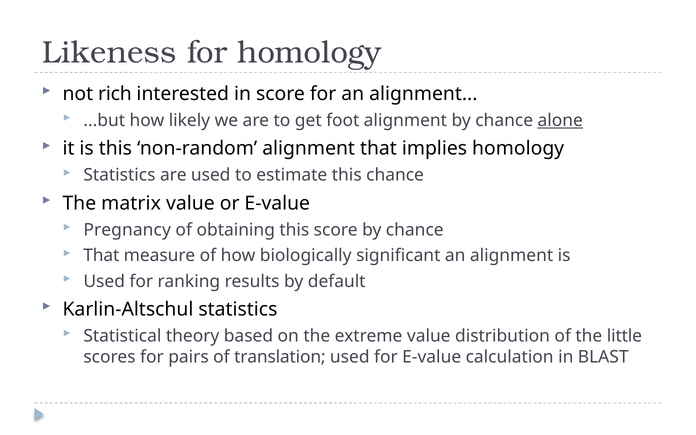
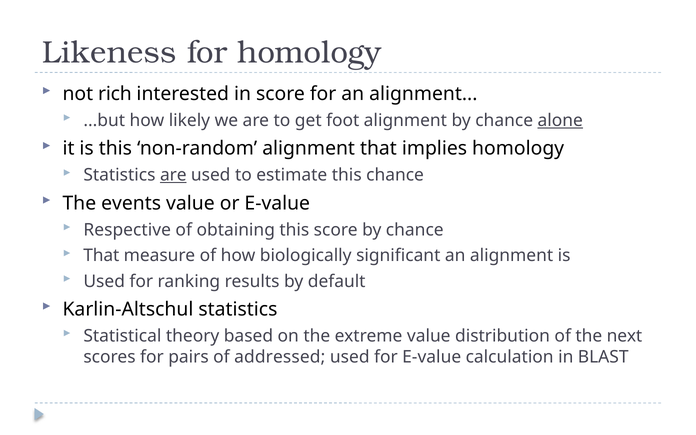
are underline: none -> present (173, 175)
matrix: matrix -> events (131, 203)
Pregnancy: Pregnancy -> Respective (127, 230)
little: little -> next (624, 336)
translation: translation -> addressed (280, 357)
